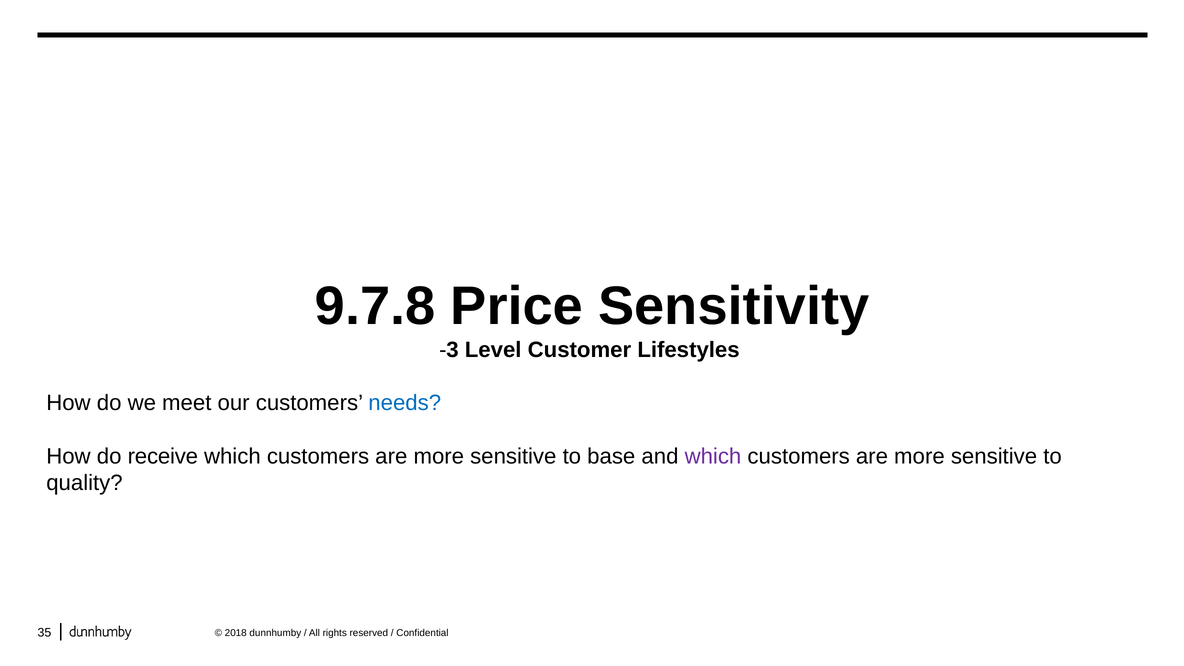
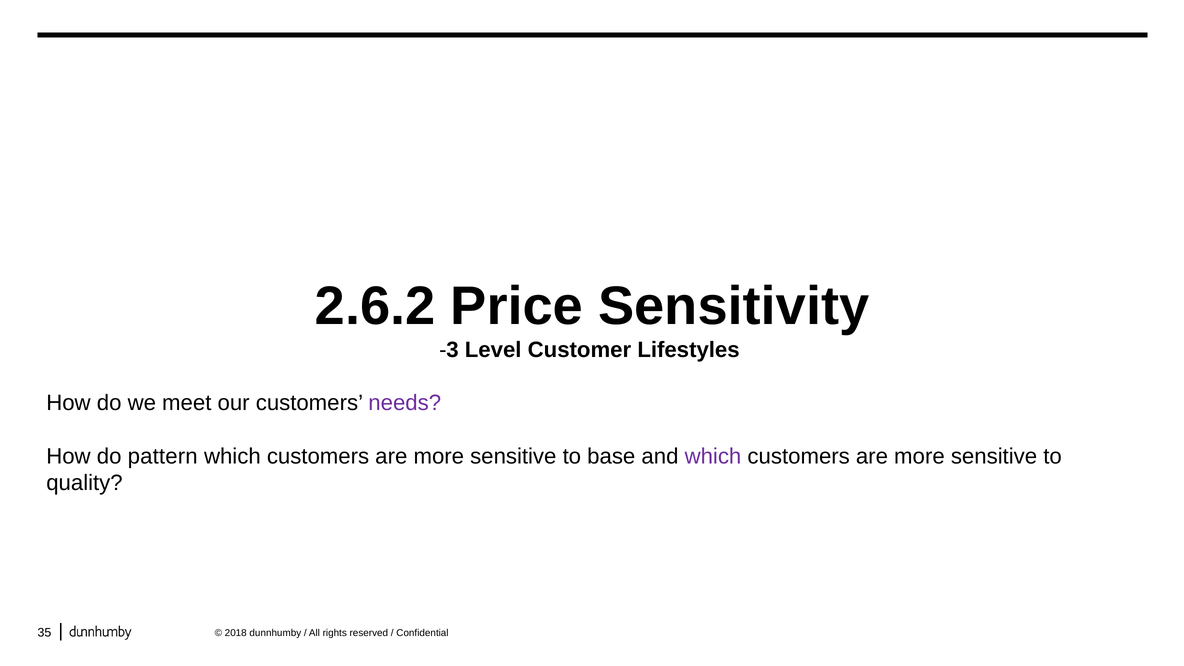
9.7.8: 9.7.8 -> 2.6.2 (375, 306)
needs colour: blue -> purple (405, 403)
receive: receive -> pattern (163, 456)
